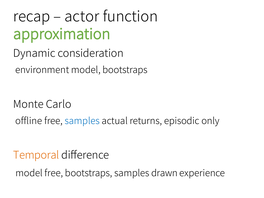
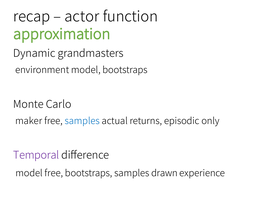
consideration: consideration -> grandmasters (91, 53)
offline: offline -> maker (29, 121)
Temporal colour: orange -> purple (36, 155)
